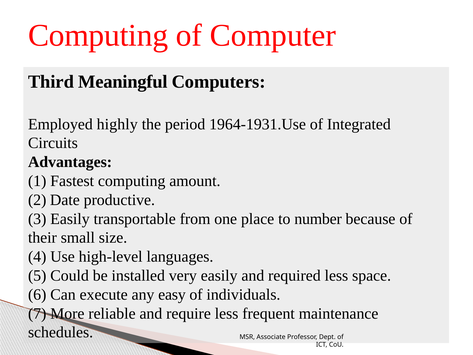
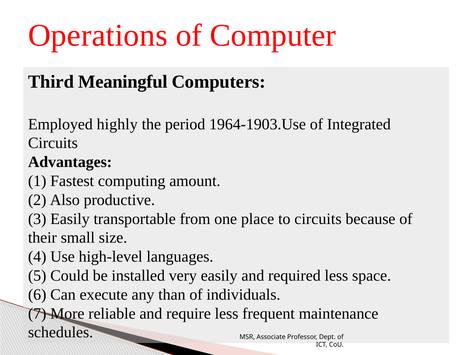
Computing: Computing -> Operations (98, 35)
1964-1931.Use: 1964-1931.Use -> 1964-1903.Use (258, 124)
Date: Date -> Also (65, 200)
to number: number -> circuits (318, 219)
easy: easy -> than (172, 294)
